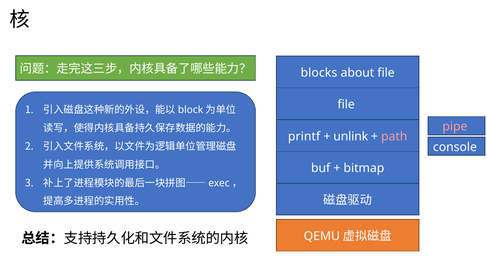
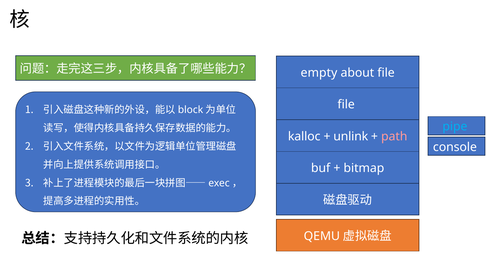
blocks: blocks -> empty (319, 73)
pipe colour: pink -> light blue (455, 127)
printf: printf -> kalloc (304, 136)
